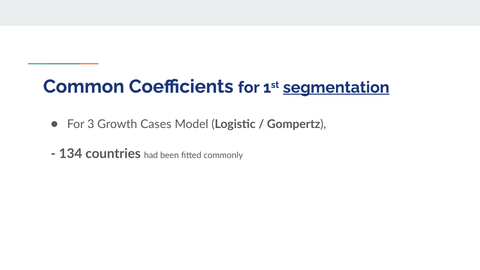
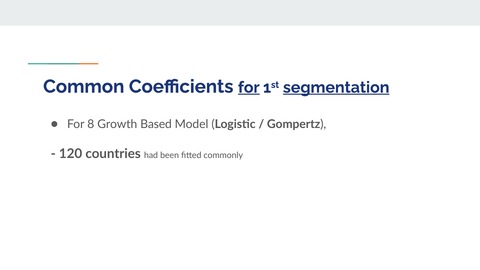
for underline: none -> present (249, 87)
3: 3 -> 8 (91, 124)
Cases: Cases -> Based (156, 124)
134: 134 -> 120 (71, 154)
